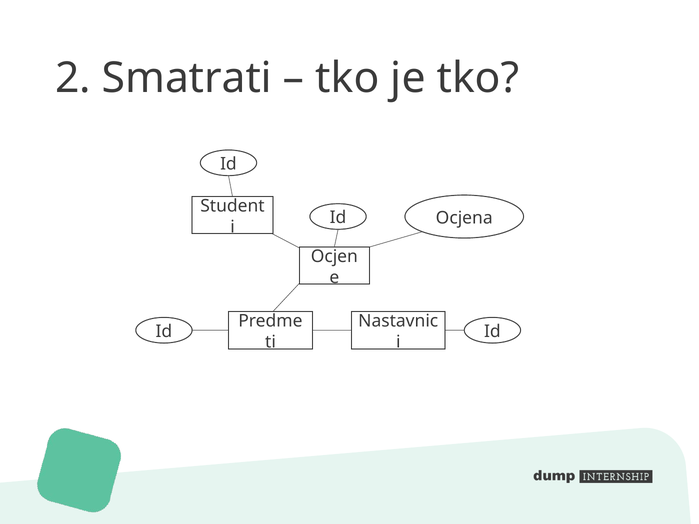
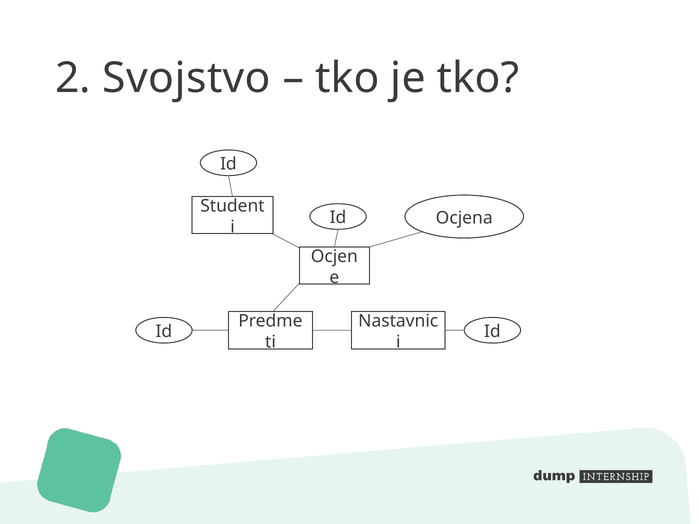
Smatrati: Smatrati -> Svojstvo (187, 78)
